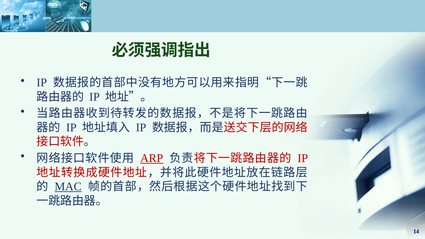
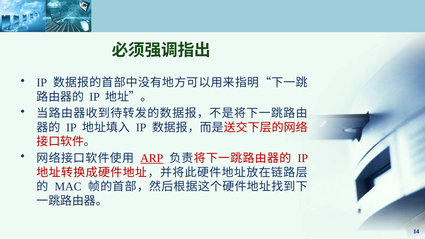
MAC underline: present -> none (68, 187)
